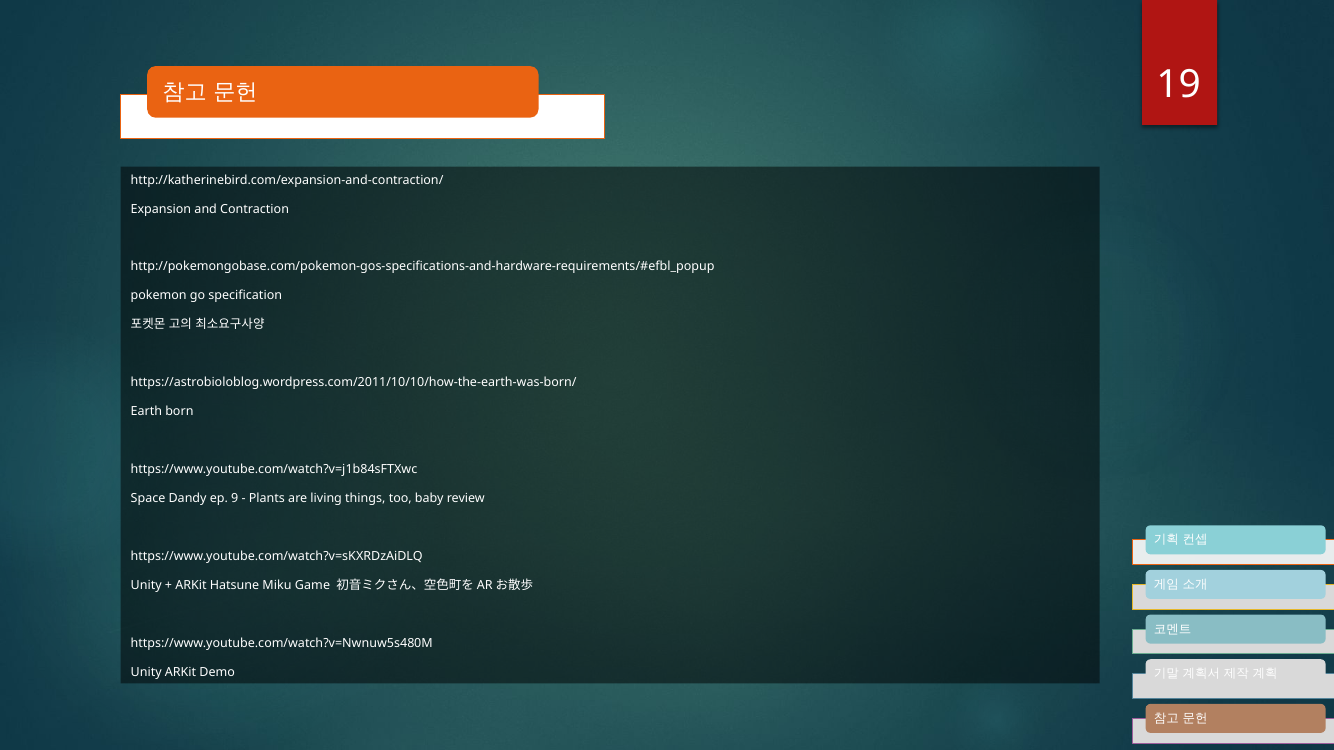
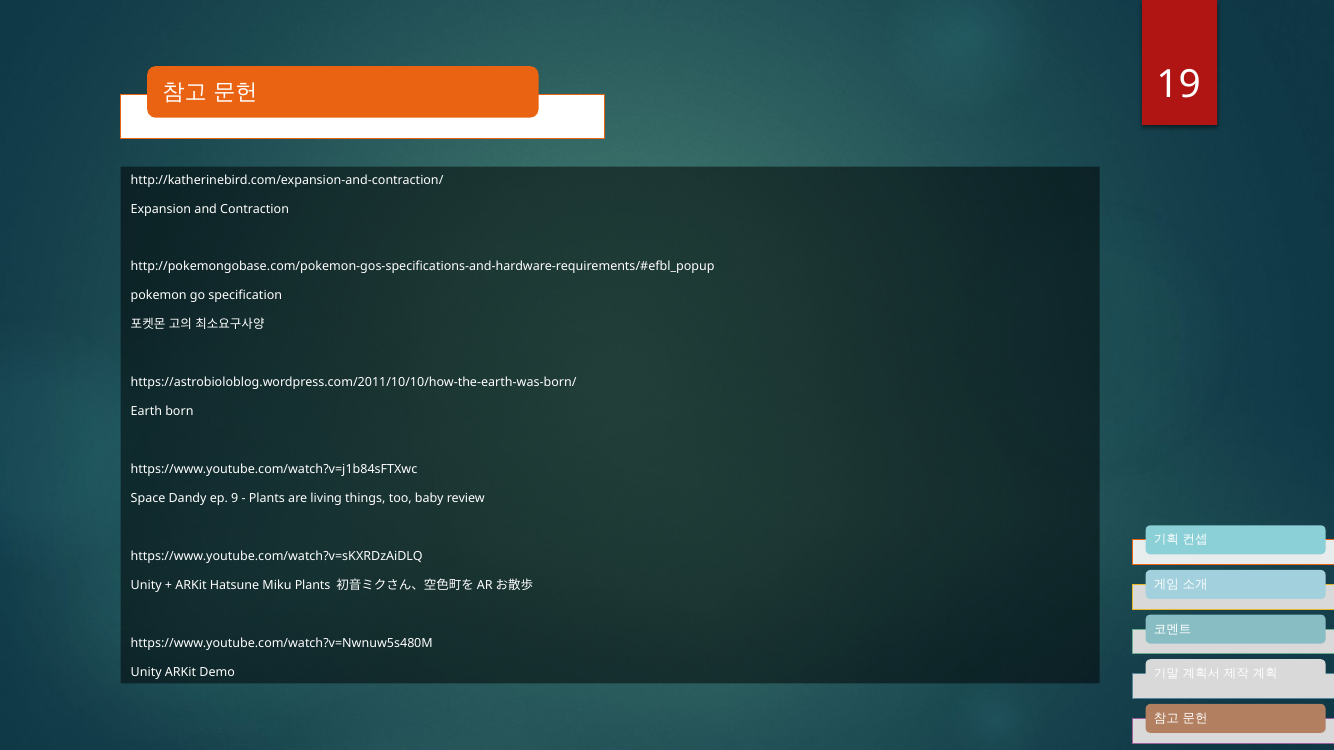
Miku Game: Game -> Plants (313, 585)
